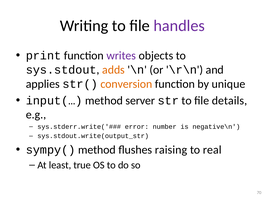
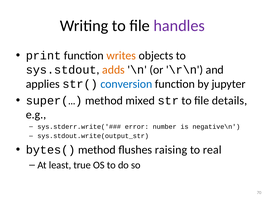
writes colour: purple -> orange (121, 56)
conversion colour: orange -> blue (126, 84)
unique: unique -> jupyter (229, 84)
input(…: input(… -> super(… (54, 100)
server: server -> mixed (140, 100)
sympy(: sympy( -> bytes( (51, 150)
